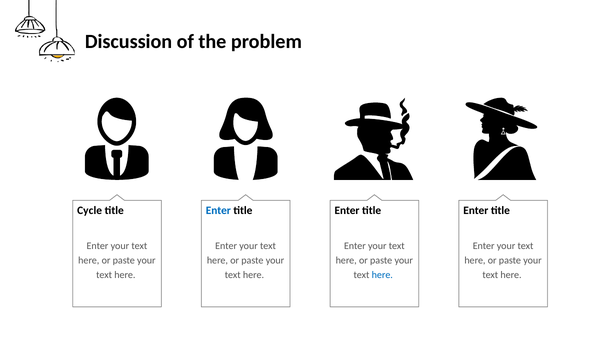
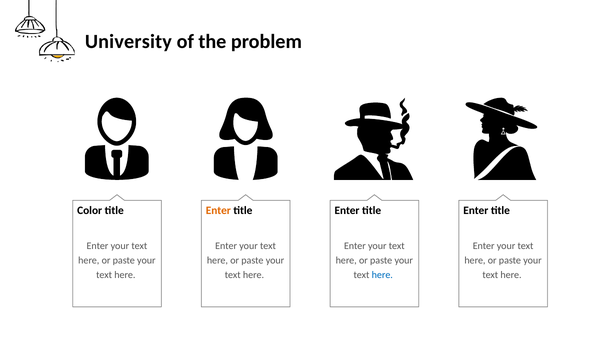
Discussion: Discussion -> University (128, 42)
Cycle: Cycle -> Color (90, 211)
Enter colour: blue -> orange (218, 211)
